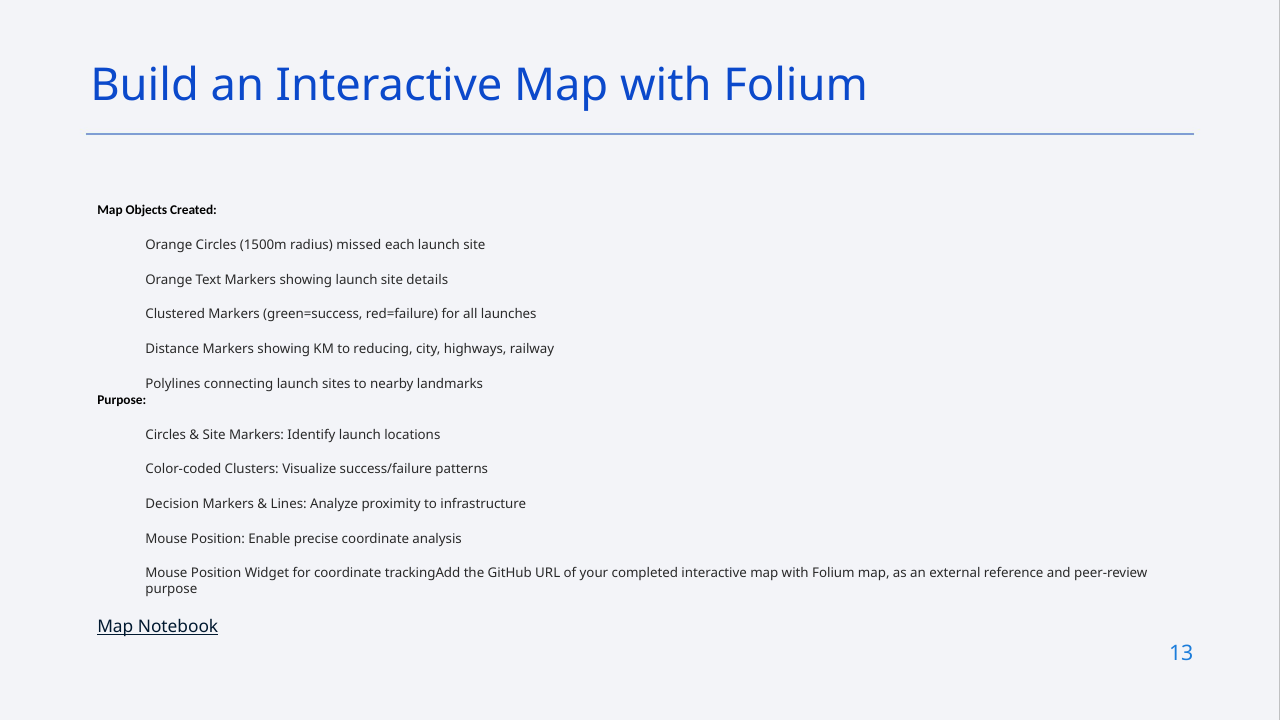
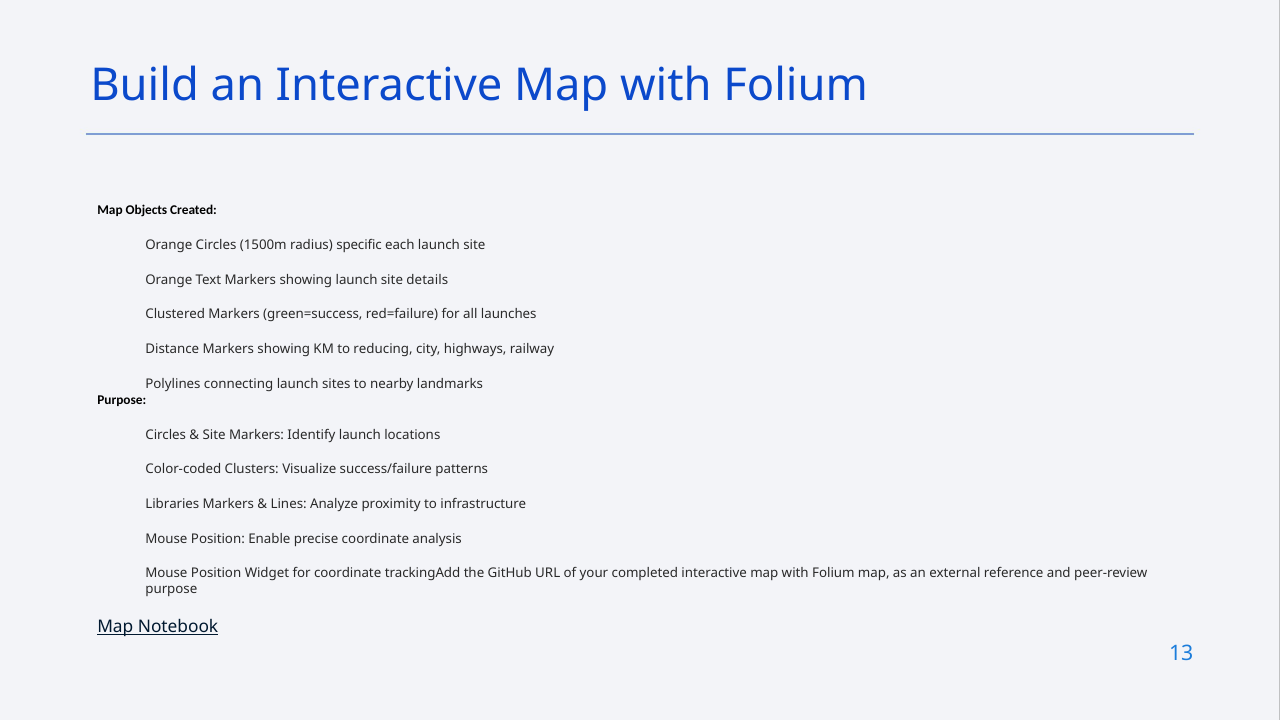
missed: missed -> specific (359, 245)
Decision: Decision -> Libraries (172, 504)
